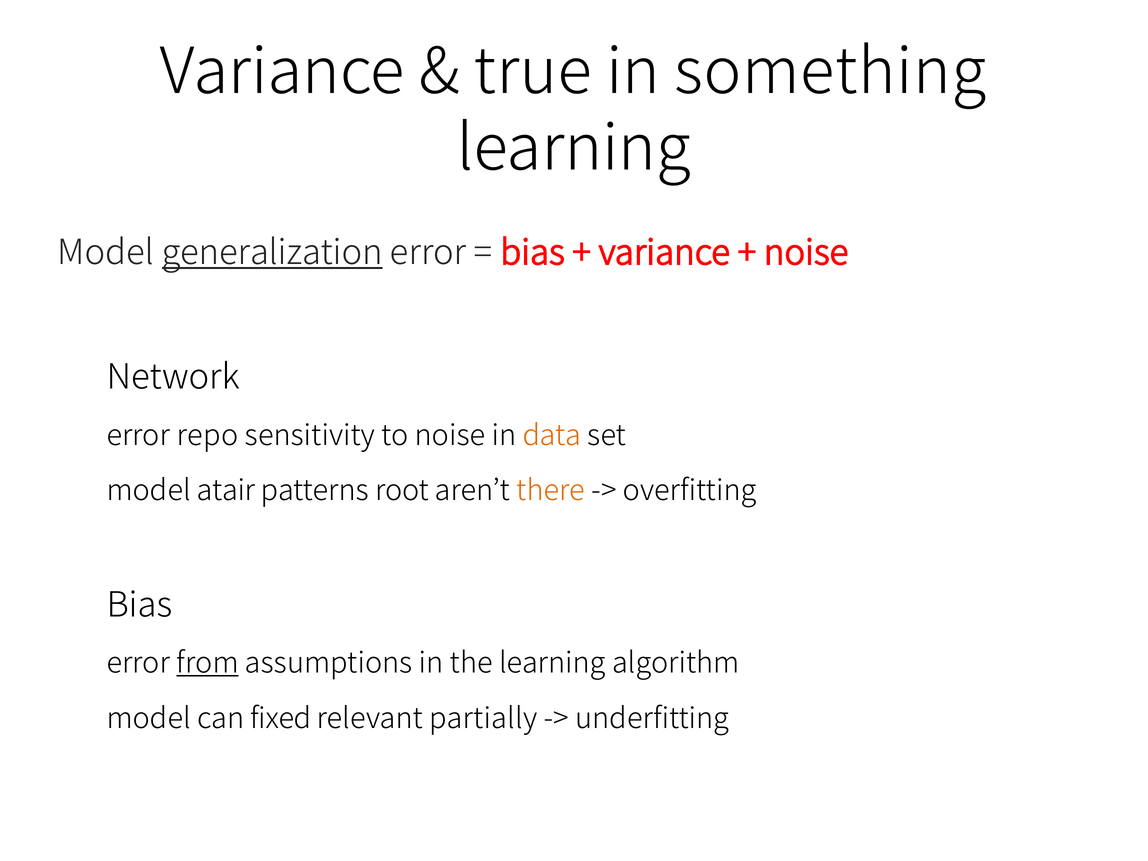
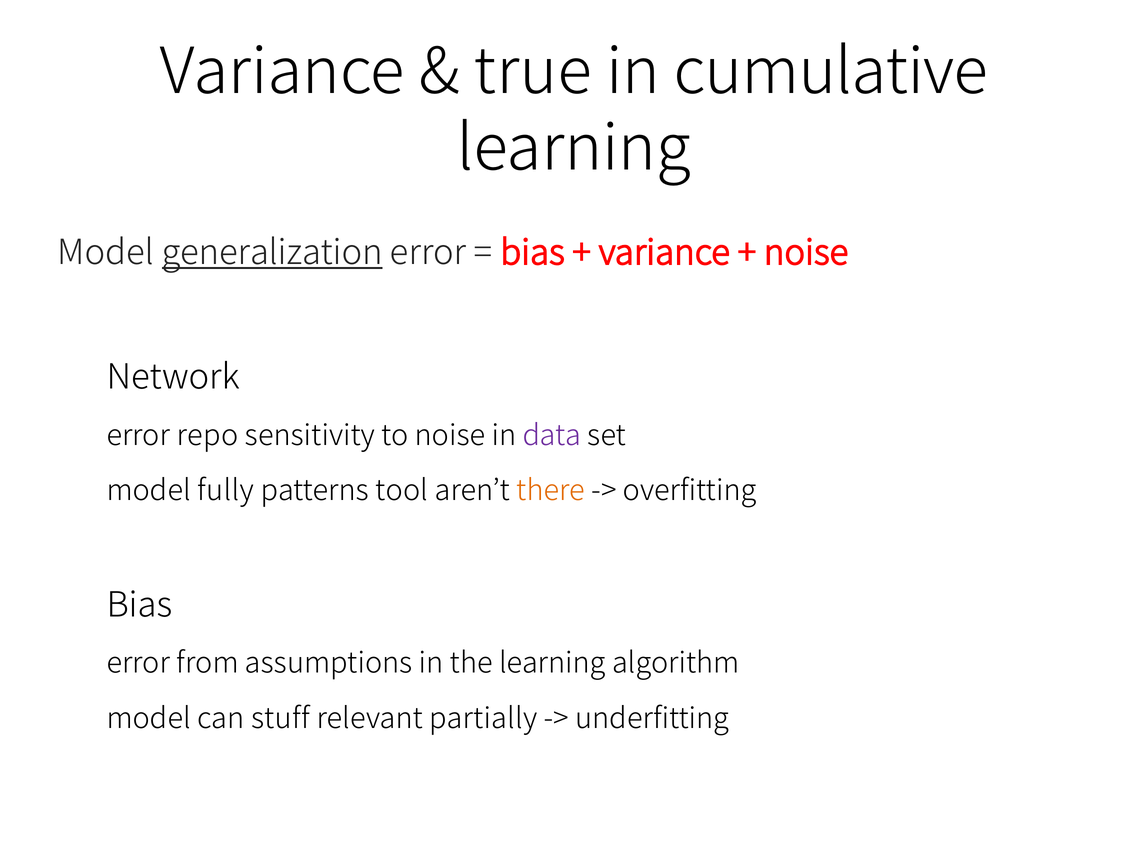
something: something -> cumulative (831, 72)
data colour: orange -> purple (552, 435)
atair: atair -> fully (226, 491)
root: root -> tool (402, 491)
from underline: present -> none (208, 663)
fixed: fixed -> stuff (280, 718)
